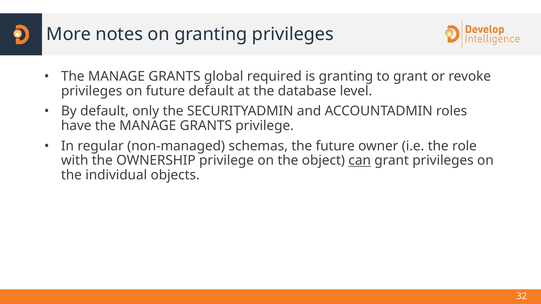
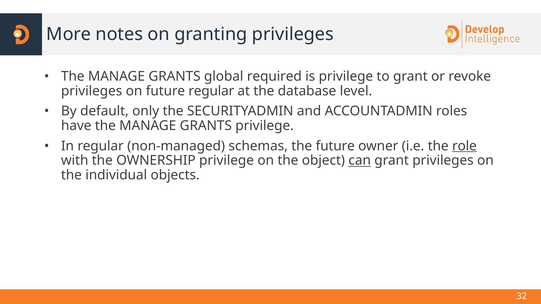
is granting: granting -> privilege (346, 76)
future default: default -> regular (211, 91)
role underline: none -> present (464, 146)
